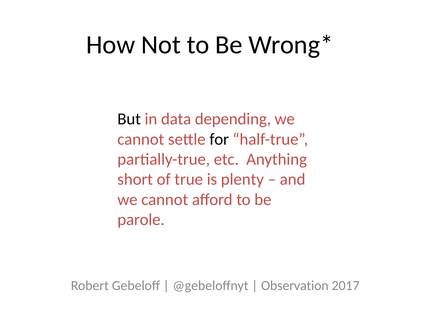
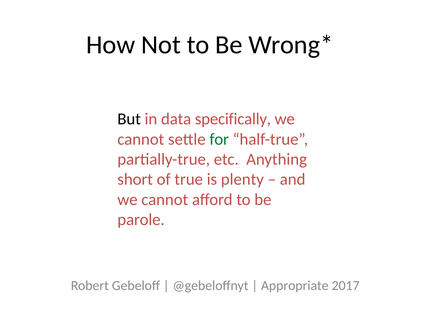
depending: depending -> specifically (233, 119)
for colour: black -> green (219, 139)
Observation: Observation -> Appropriate (295, 286)
